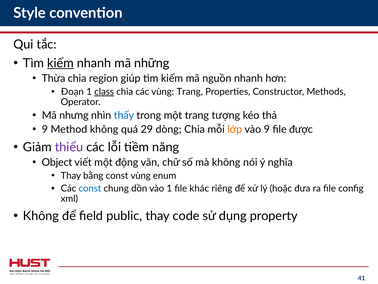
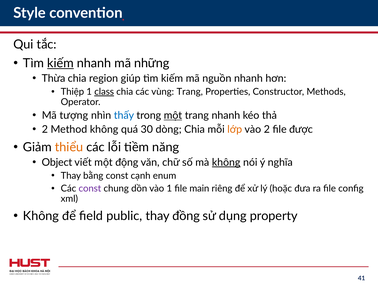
Đoạn: Đoạn -> Thiệp (72, 92)
nhưng: nhưng -> tượng (74, 115)
một underline: none -> present (173, 115)
trang tượng: tượng -> nhanh (226, 115)
9: 9 -> 2 (45, 129)
29: 29 -> 30 (147, 129)
vào 9: 9 -> 2 (267, 129)
thiểu colour: purple -> orange (69, 147)
không underline: none -> present (226, 162)
const vùng: vùng -> cạnh (141, 175)
const colour: blue -> purple (90, 188)
khác: khác -> main (199, 188)
code: code -> đồng (186, 216)
